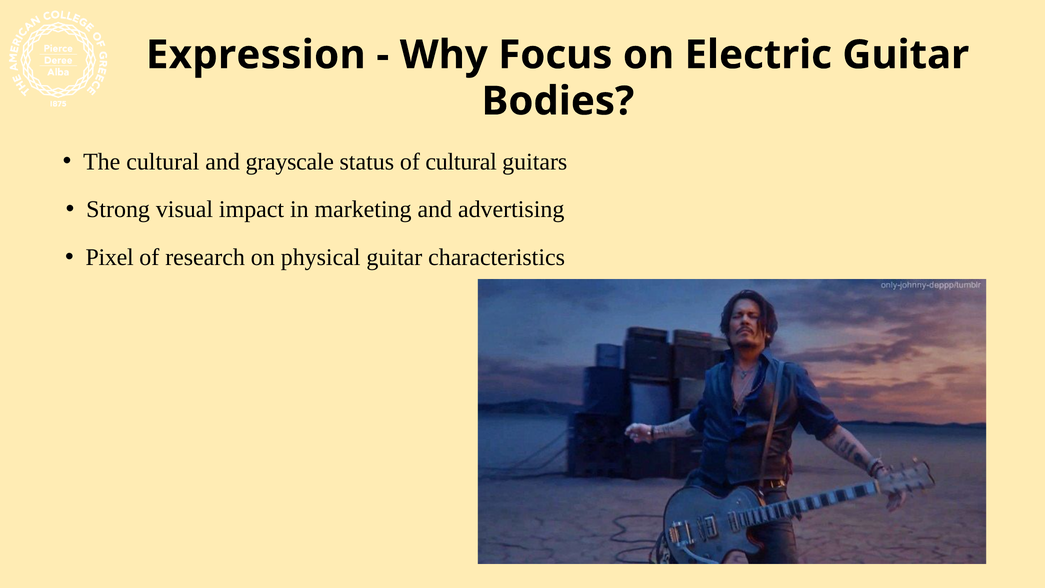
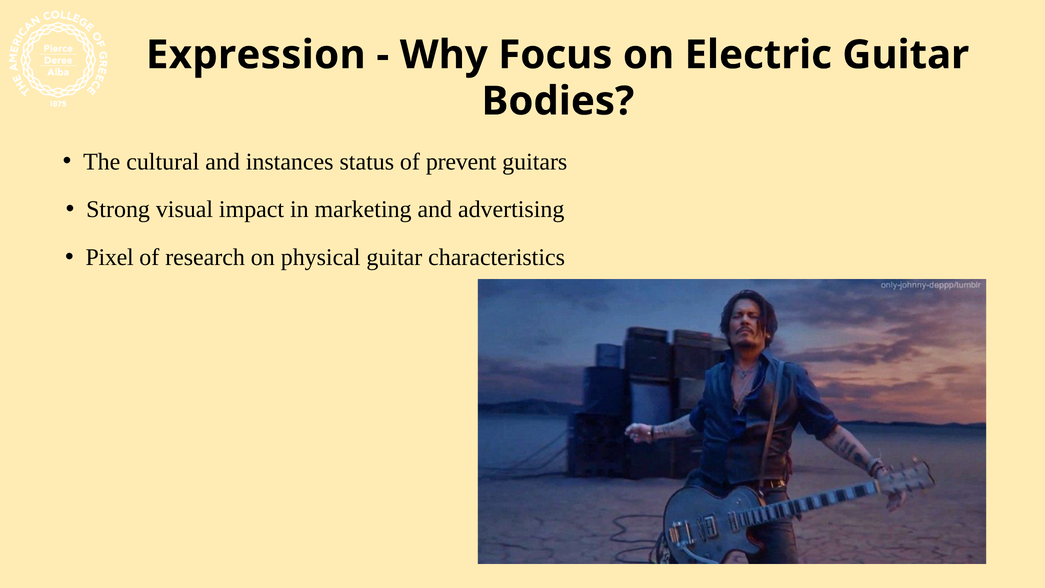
grayscale: grayscale -> instances (290, 162)
of cultural: cultural -> prevent (461, 162)
